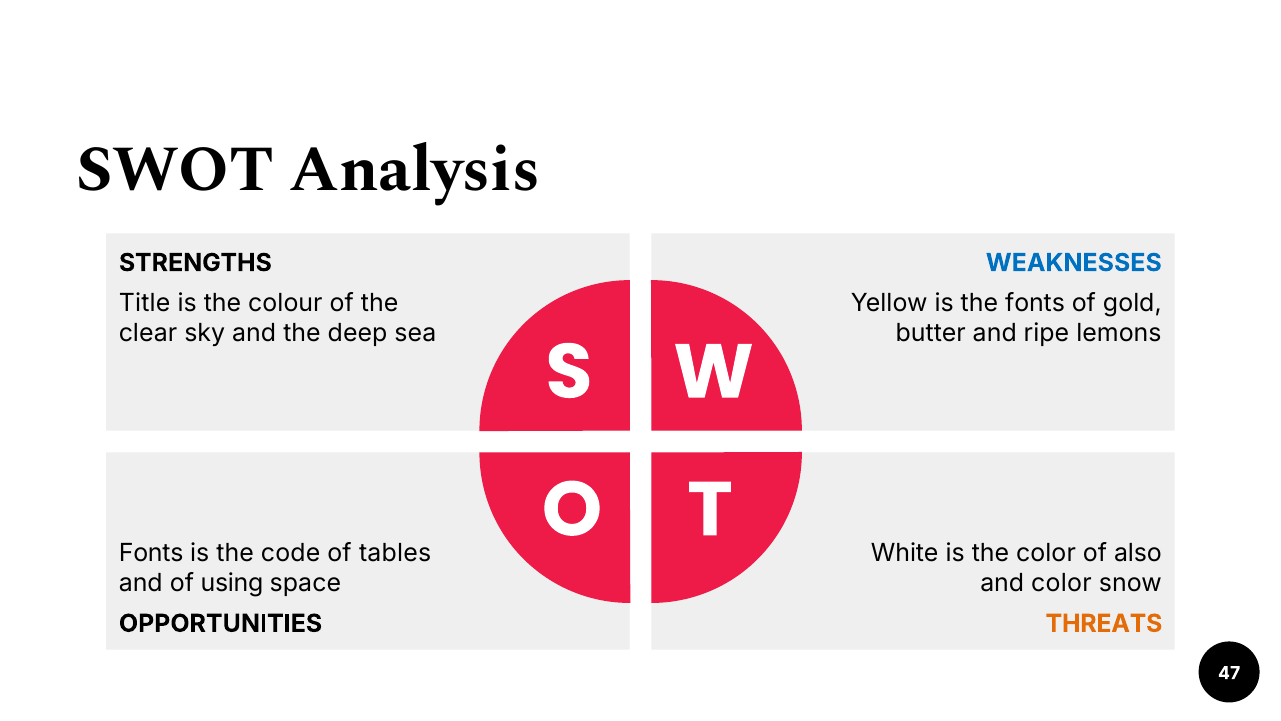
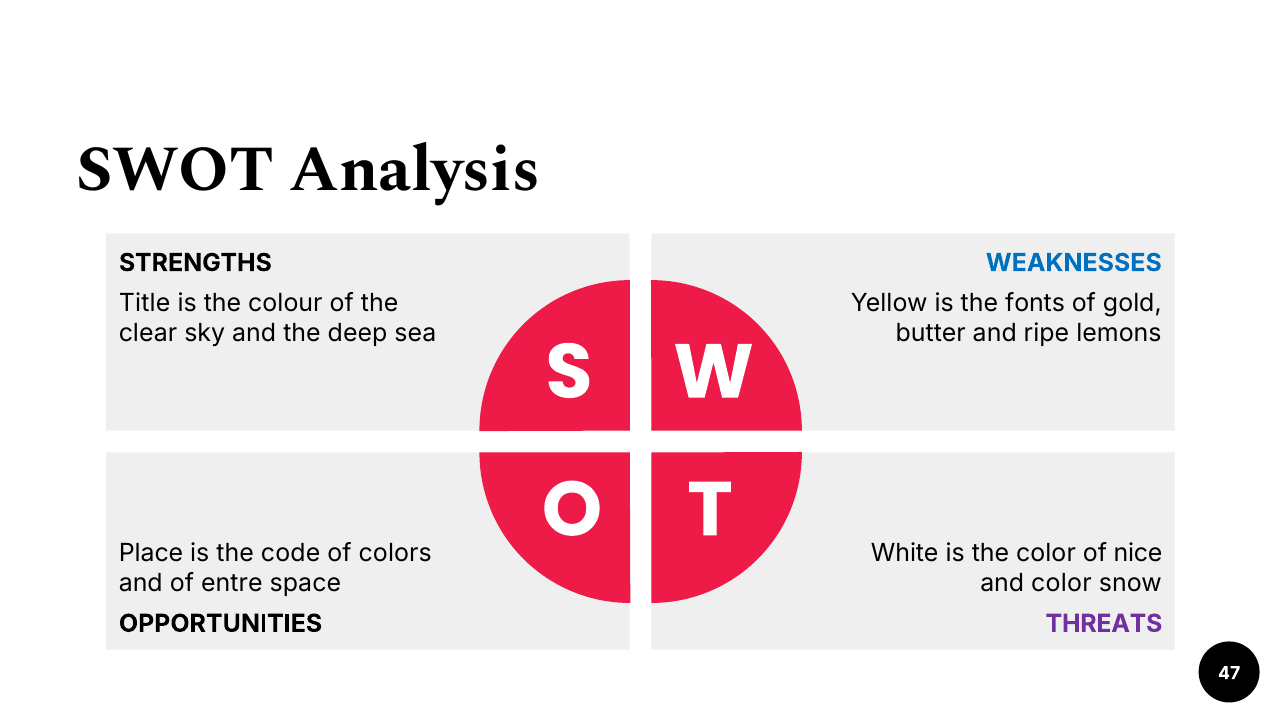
Fonts: Fonts -> Place (151, 553)
tables: tables -> colors (395, 553)
also: also -> nice (1138, 553)
using: using -> entre (232, 583)
THREATS colour: orange -> purple (1104, 623)
